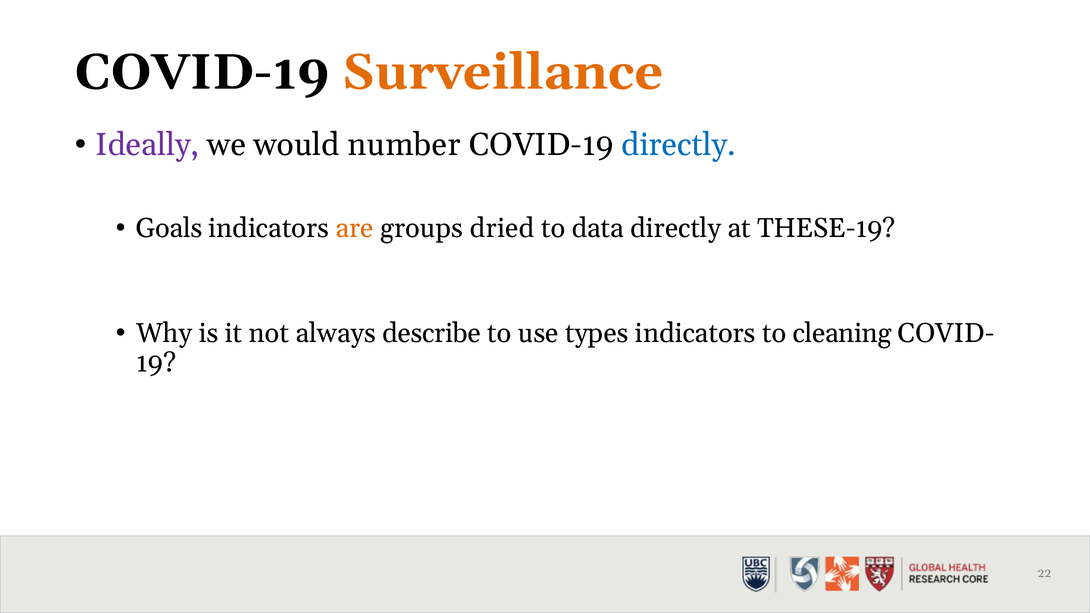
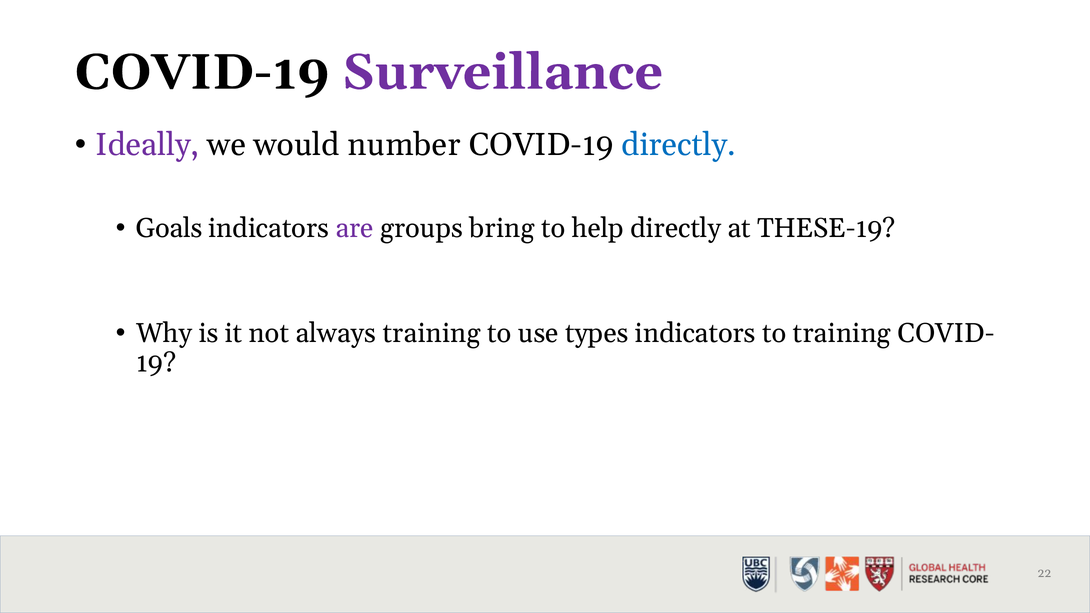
Surveillance colour: orange -> purple (503, 72)
are colour: orange -> purple (355, 228)
dried: dried -> bring (502, 228)
data: data -> help (598, 228)
always describe: describe -> training (432, 333)
to cleaning: cleaning -> training (842, 333)
